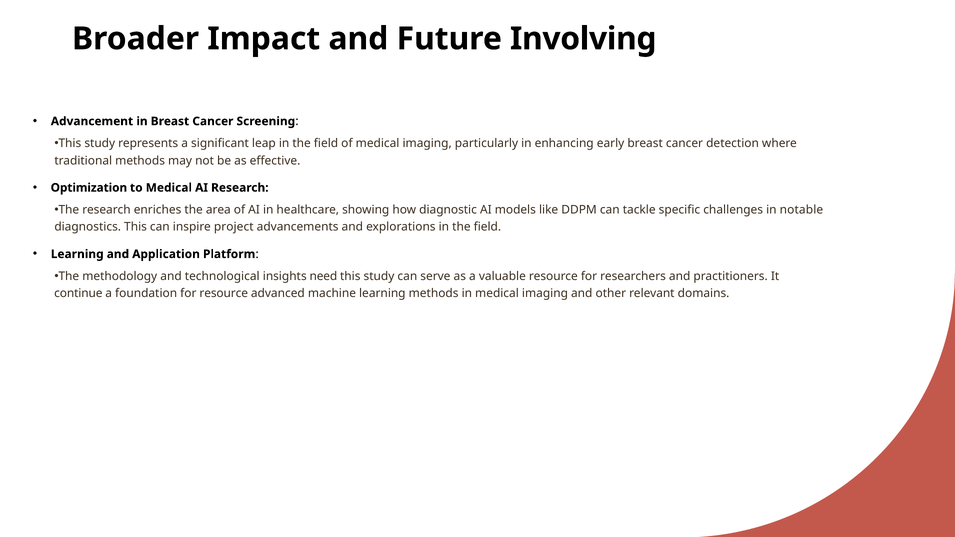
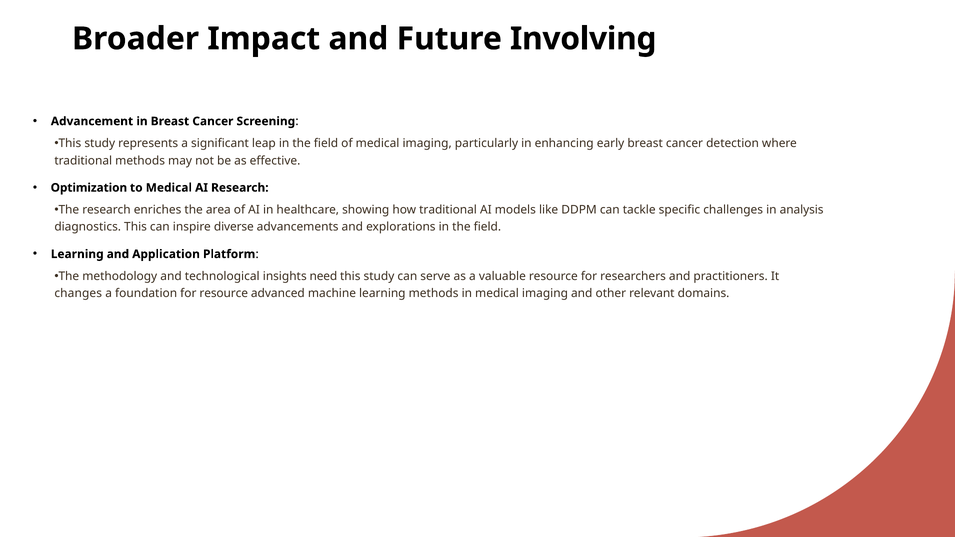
how diagnostic: diagnostic -> traditional (448, 210)
notable: notable -> analysis (802, 210)
project: project -> diverse (234, 227)
continue: continue -> changes (78, 294)
